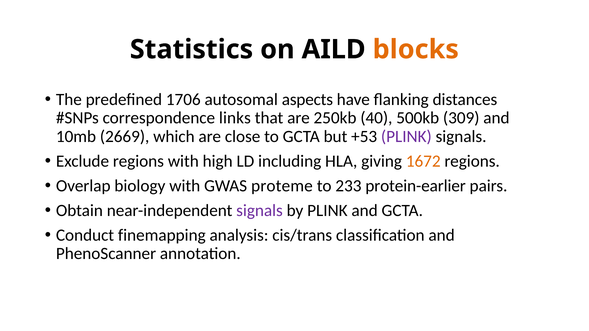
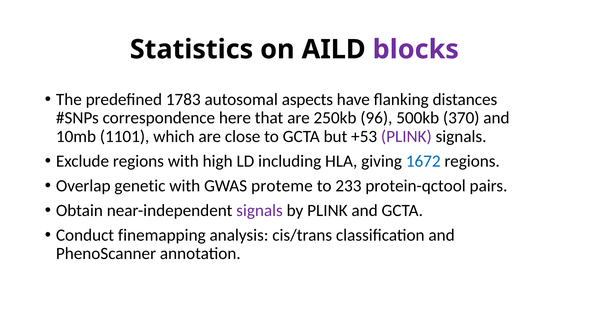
blocks colour: orange -> purple (416, 49)
1706: 1706 -> 1783 (183, 100)
links: links -> here (235, 118)
40: 40 -> 96 (376, 118)
309: 309 -> 370 (461, 118)
2669: 2669 -> 1101 (125, 137)
1672 colour: orange -> blue (423, 161)
biology: biology -> genetic (140, 186)
protein-earlier: protein-earlier -> protein-qctool (416, 186)
